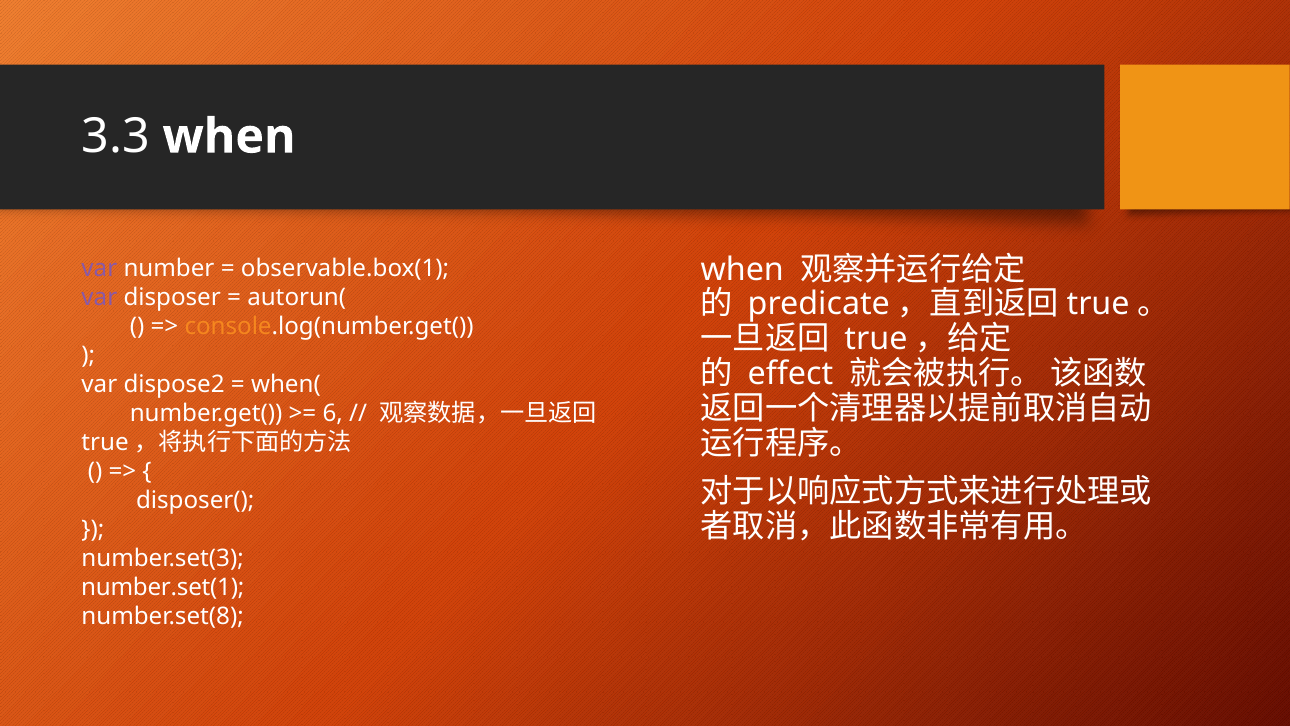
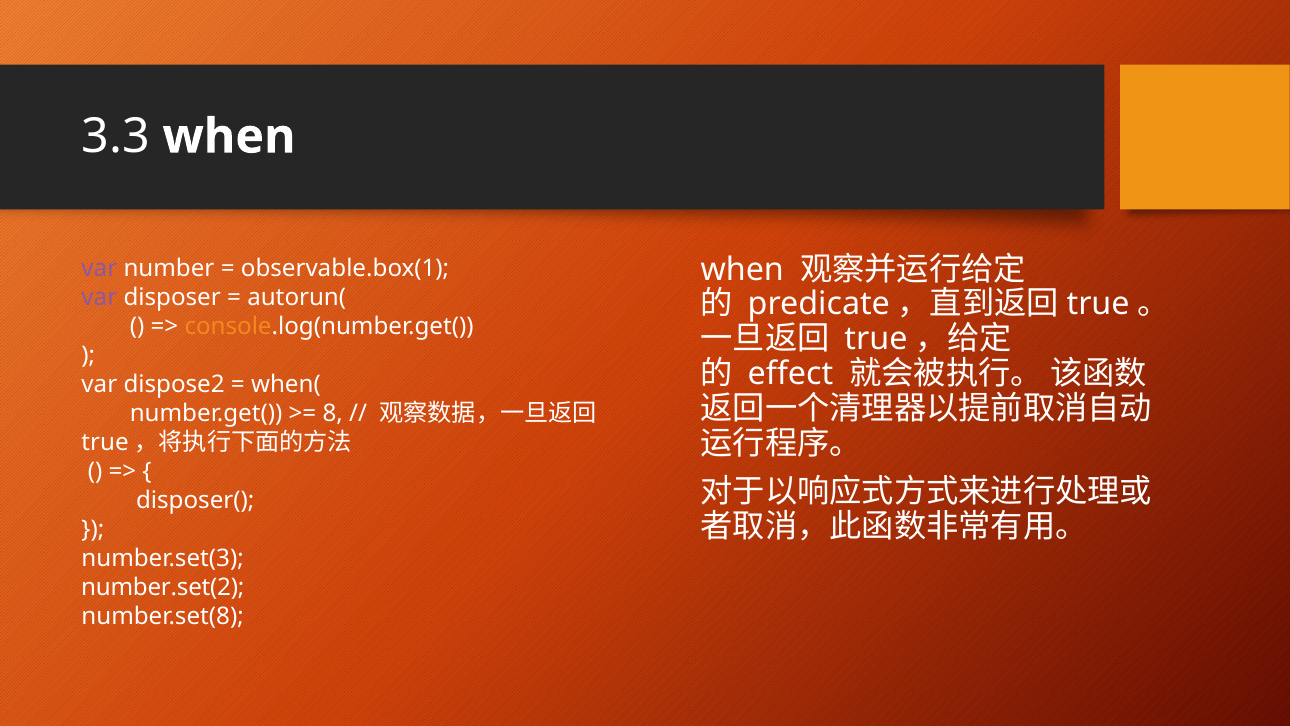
6: 6 -> 8 (333, 413)
number.set(1: number.set(1 -> number.set(2 (163, 587)
